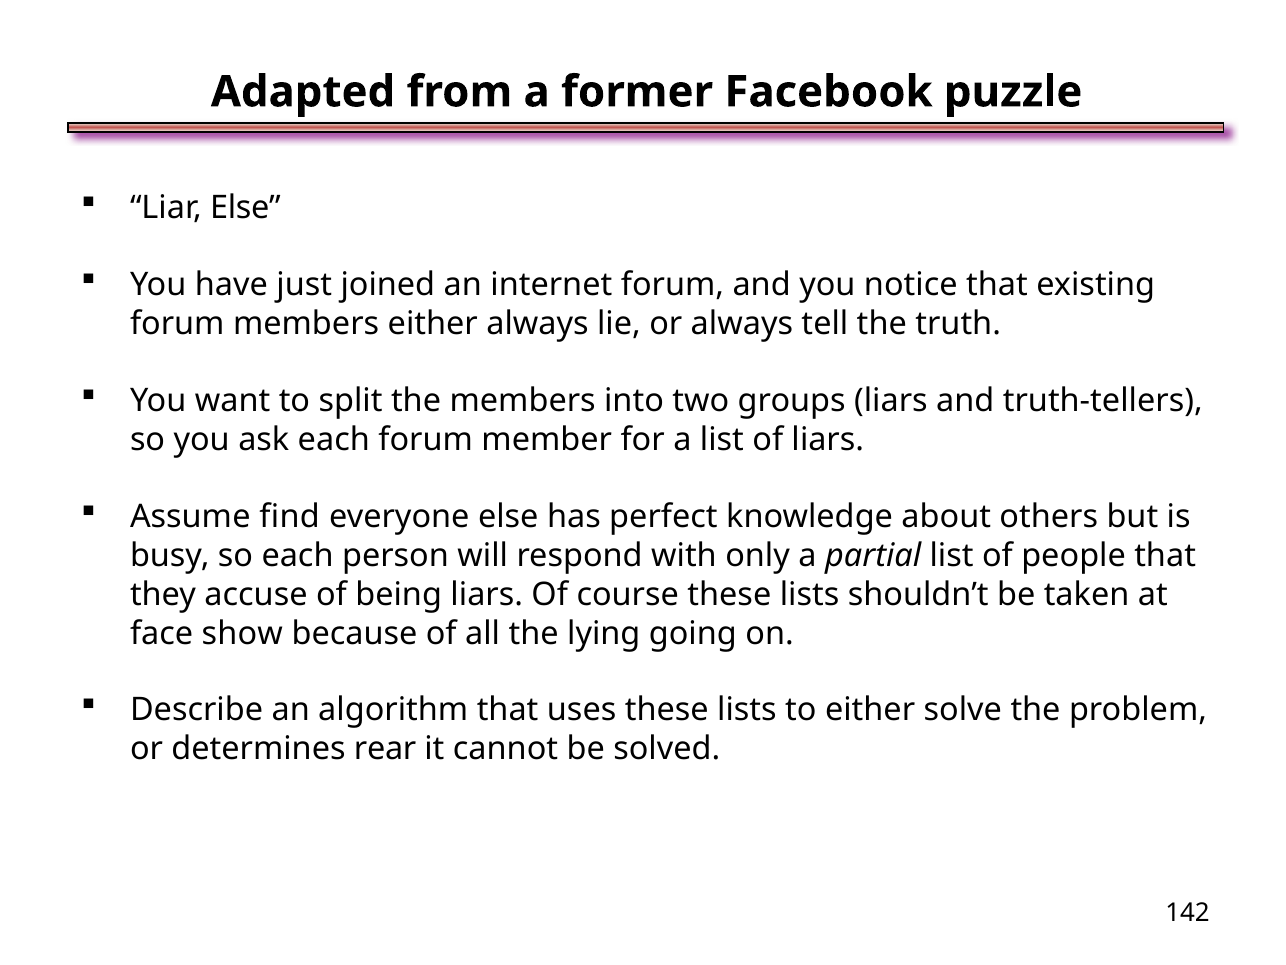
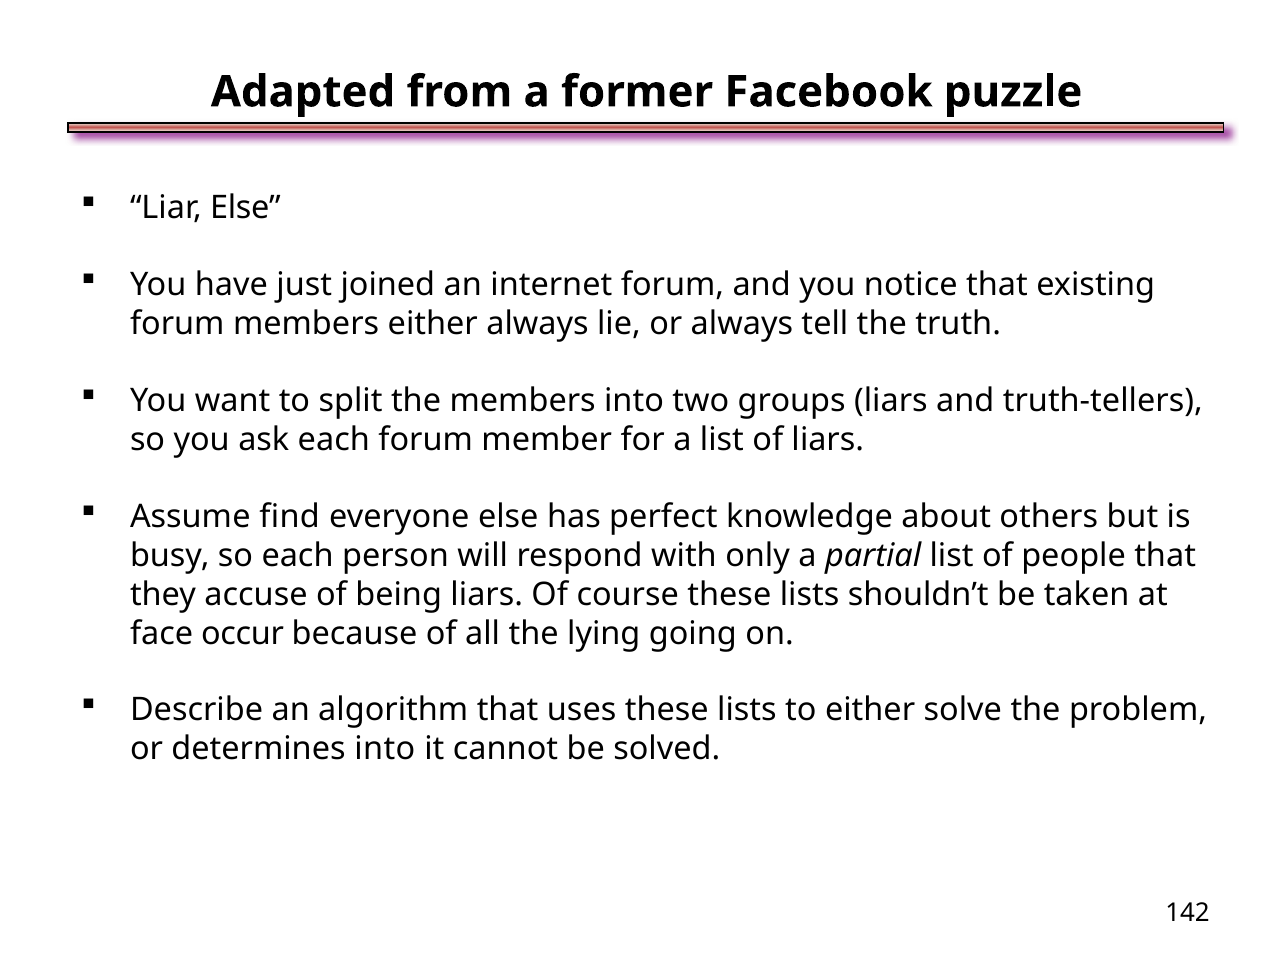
show: show -> occur (242, 633)
determines rear: rear -> into (385, 749)
